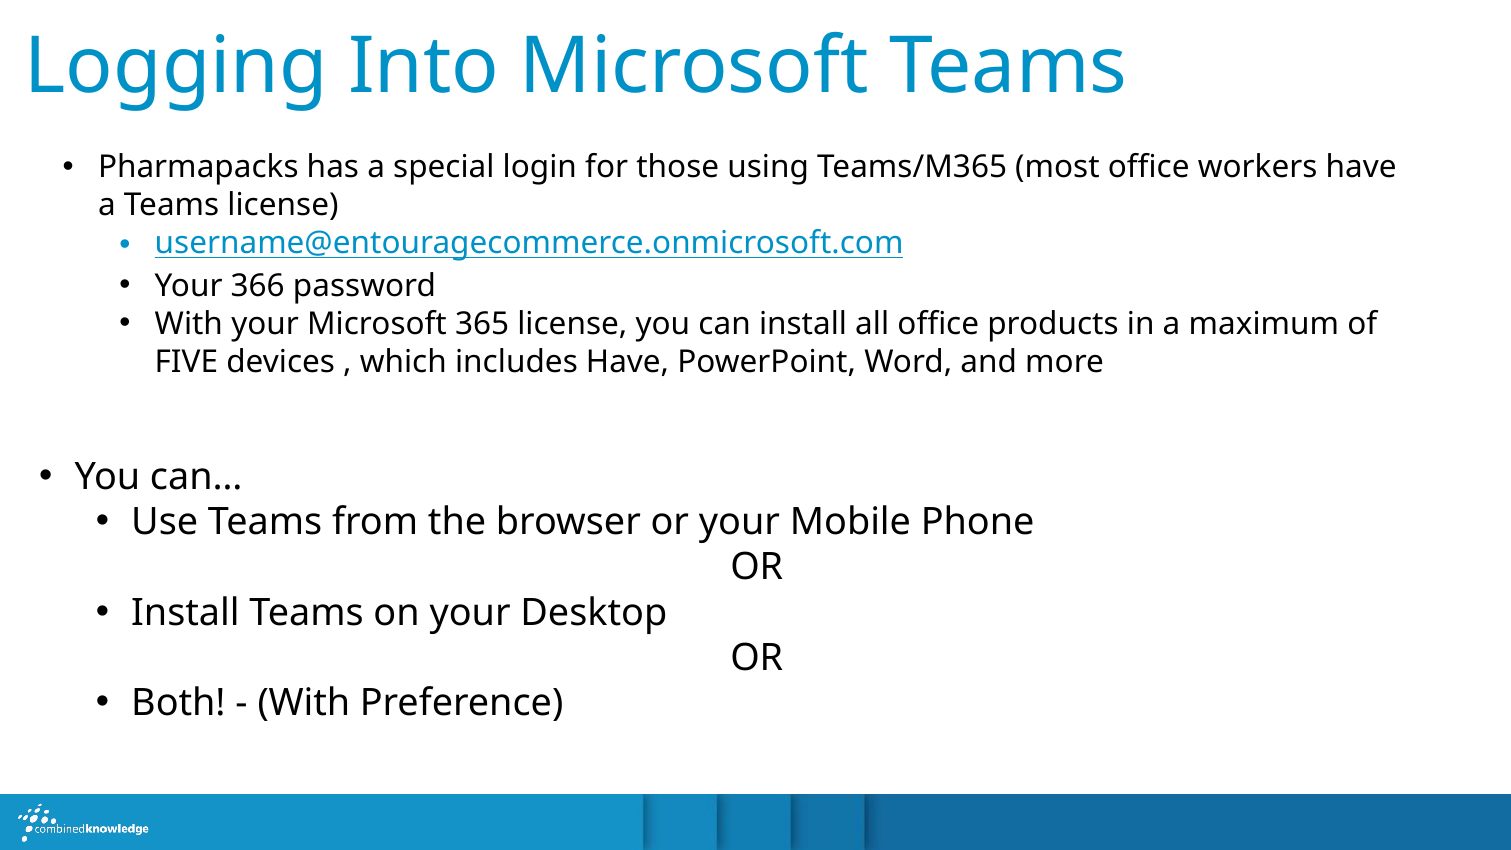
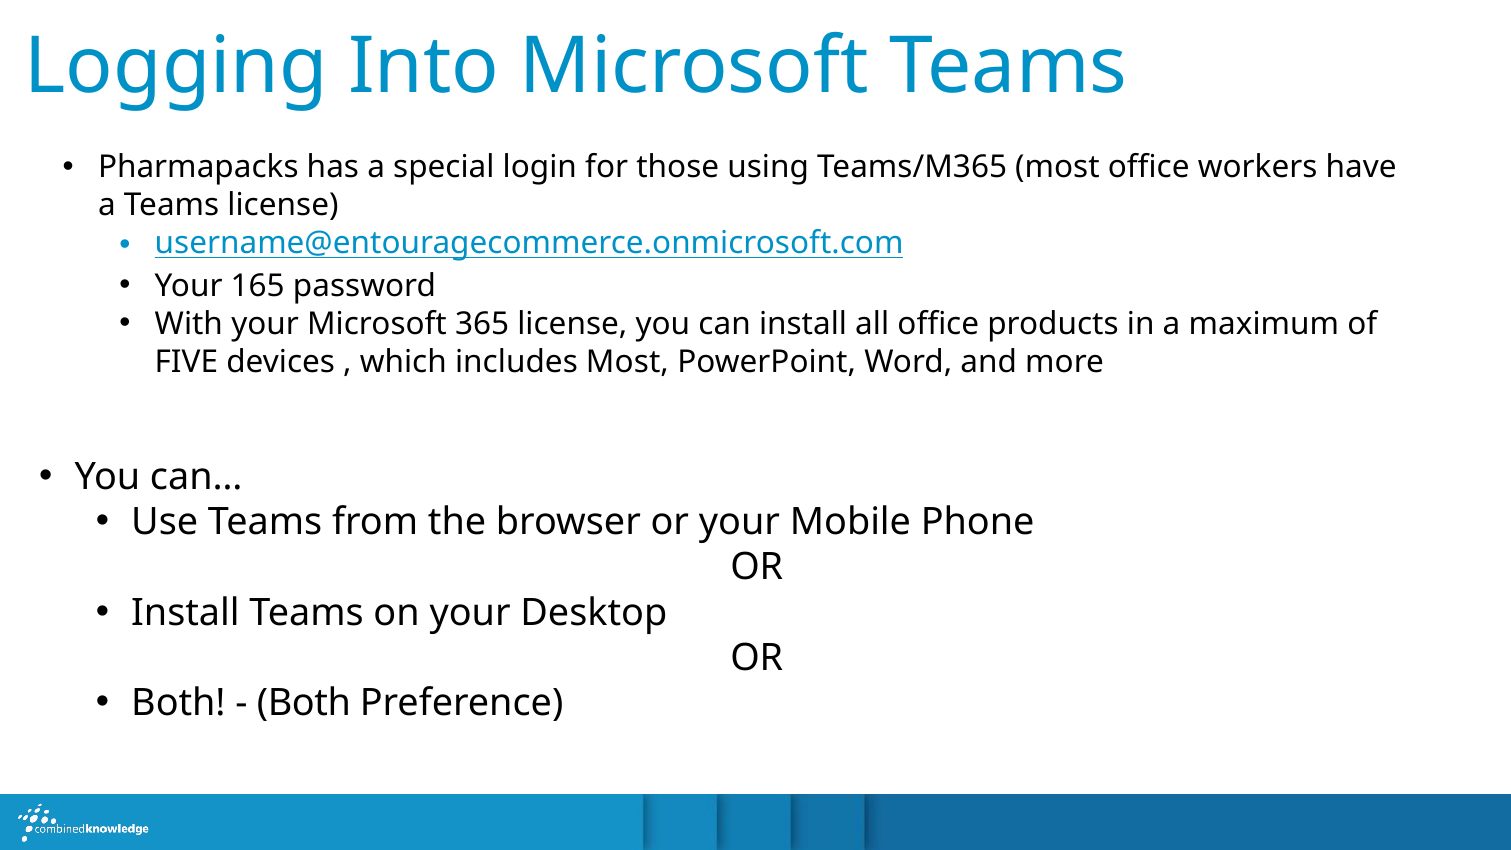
366: 366 -> 165 (258, 286)
includes Have: Have -> Most (627, 362)
With: With -> Both (304, 703)
